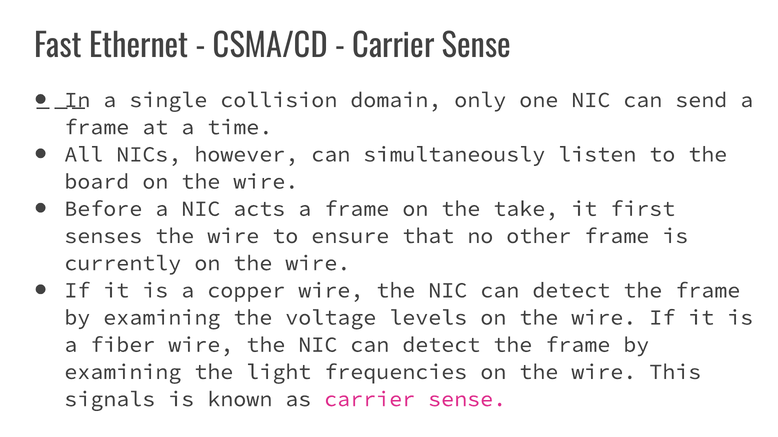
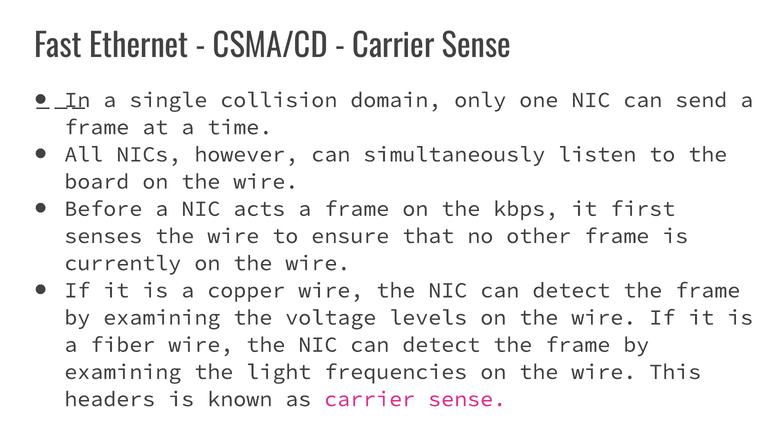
take: take -> kbps (526, 209)
signals: signals -> headers (110, 400)
